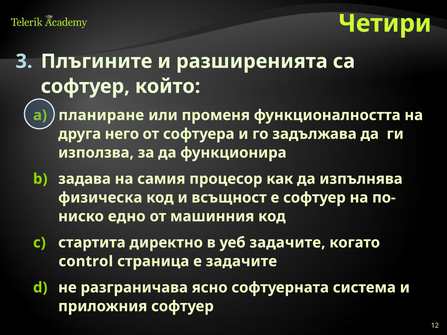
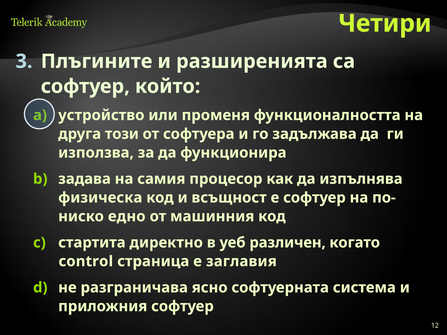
планиране: планиране -> устройство (101, 115)
него: него -> този (122, 134)
уеб задачите: задачите -> различен (288, 243)
е задачите: задачите -> заглавия (241, 262)
